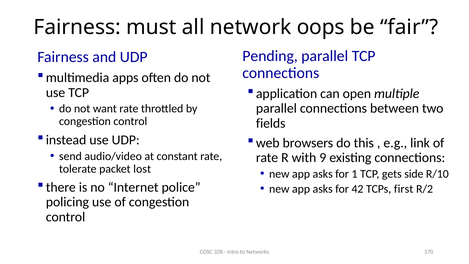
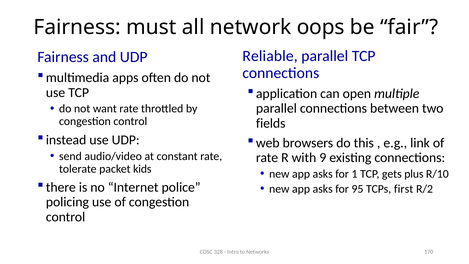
Pending: Pending -> Reliable (270, 56)
lost: lost -> kids (142, 169)
side: side -> plus (414, 174)
42: 42 -> 95 (357, 189)
